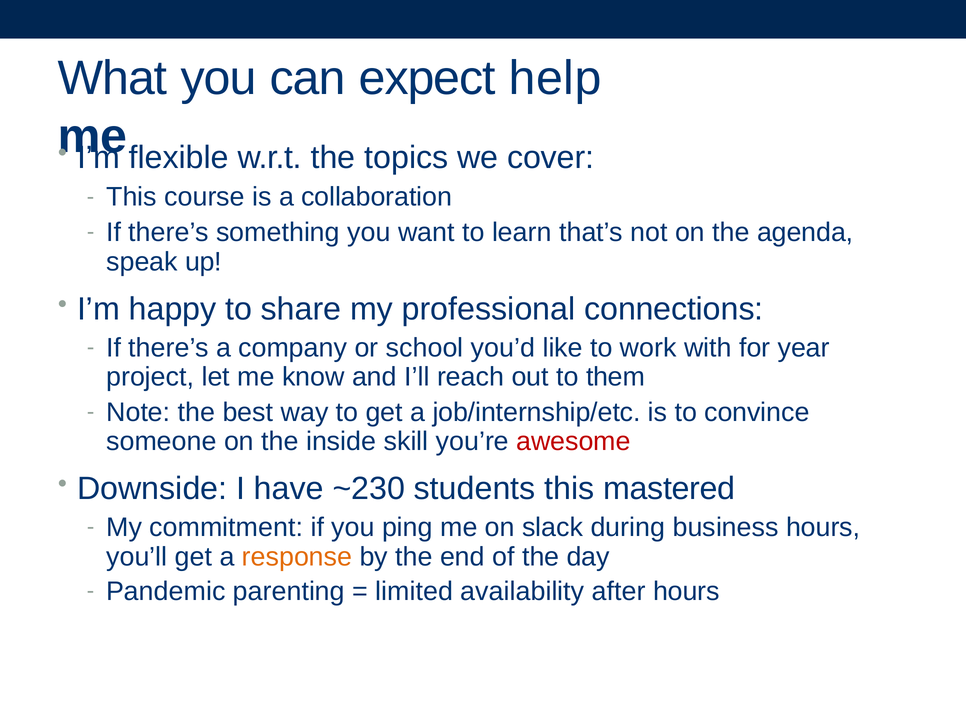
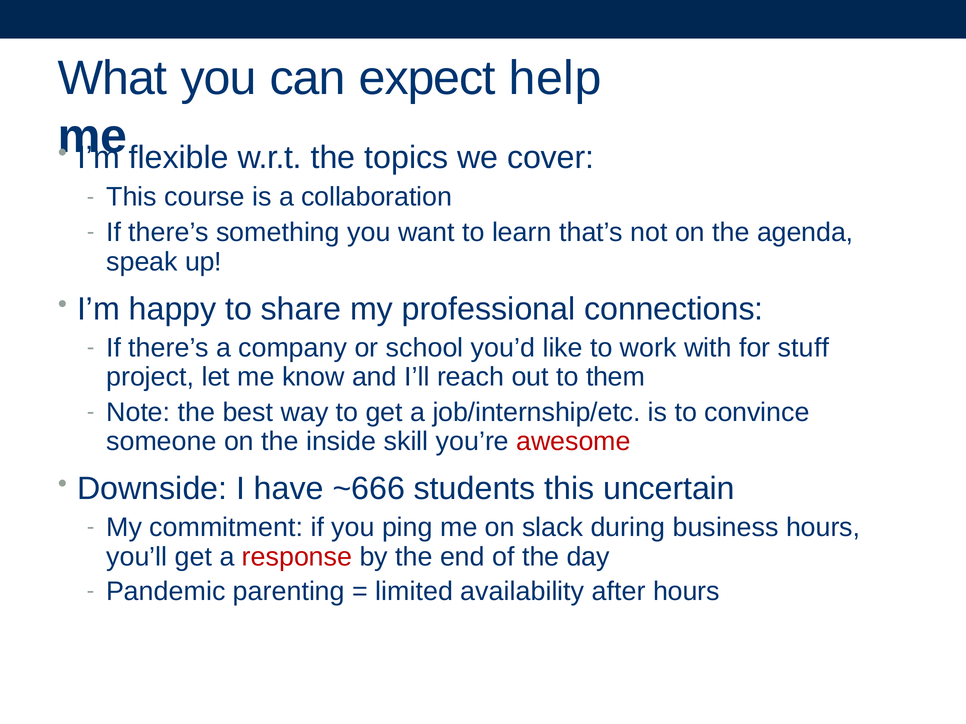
year: year -> stuff (803, 348)
~230: ~230 -> ~666 (369, 489)
mastered: mastered -> uncertain (669, 489)
response colour: orange -> red (297, 557)
